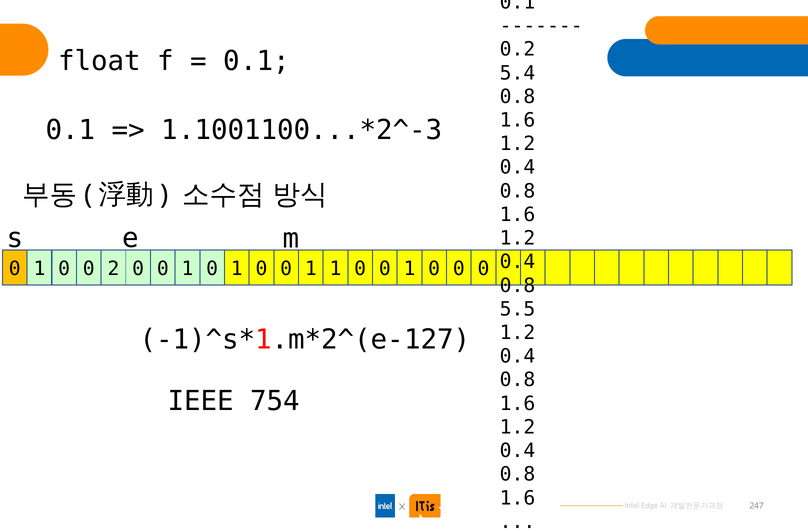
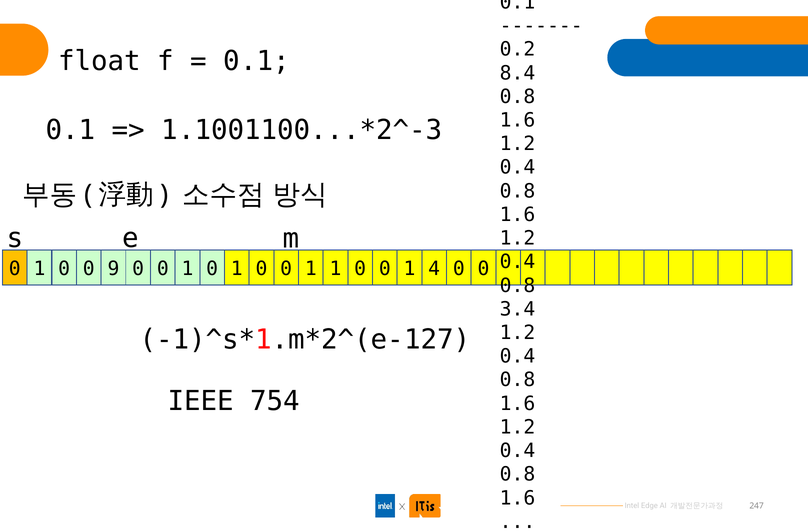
5.4: 5.4 -> 8.4 (517, 73)
2: 2 -> 9 (113, 269)
0: 0 -> 4 (434, 269)
5.5: 5.5 -> 3.4 (517, 309)
